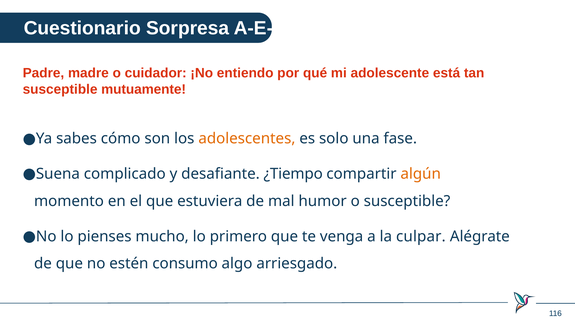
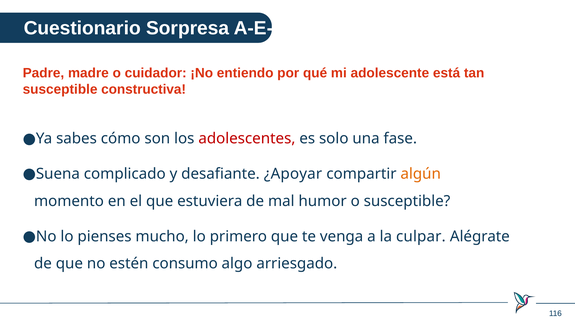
mutuamente: mutuamente -> constructiva (144, 89)
adolescentes colour: orange -> red (247, 139)
¿Tiempo: ¿Tiempo -> ¿Apoyar (293, 174)
